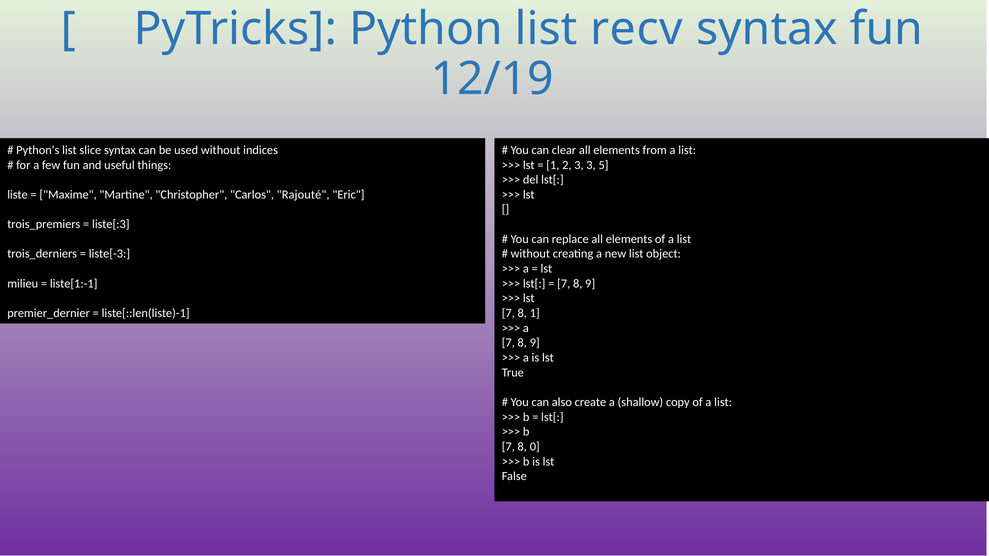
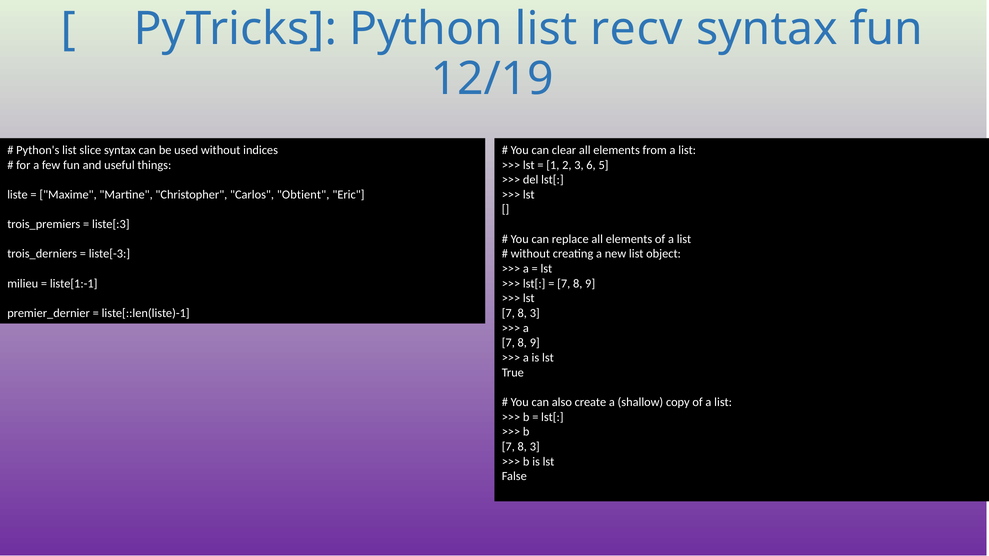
3 3: 3 -> 6 (591, 165)
Rajouté: Rajouté -> Obtient (303, 195)
1: 1 -> 3 (535, 313)
0: 0 -> 3 (535, 447)
